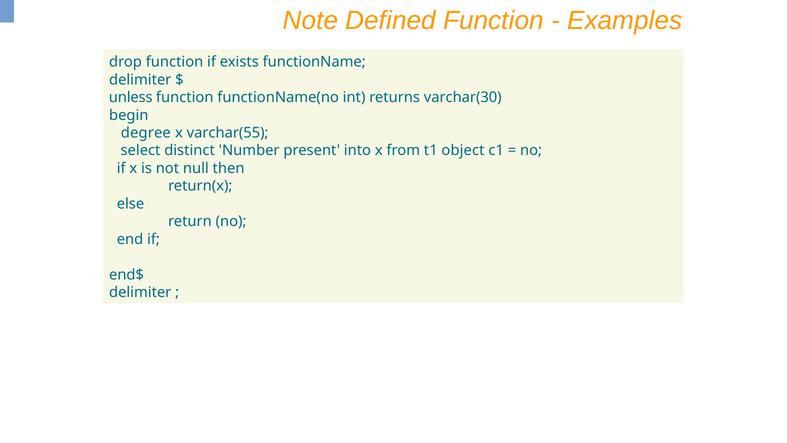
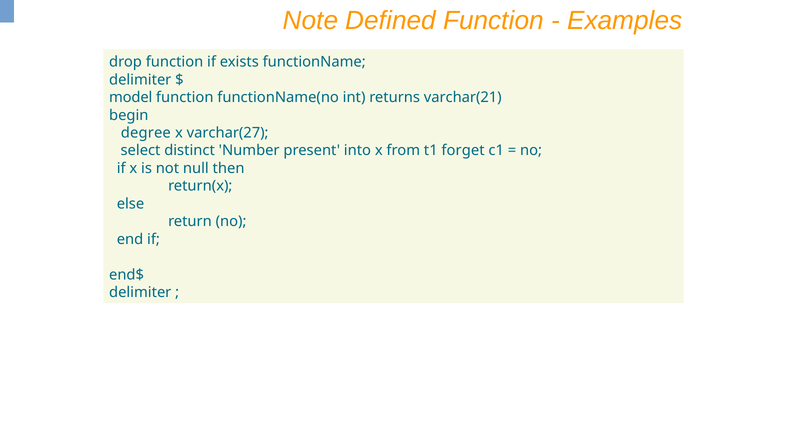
unless: unless -> model (131, 97)
varchar(30: varchar(30 -> varchar(21 (463, 97)
varchar(55: varchar(55 -> varchar(27 (228, 133)
object: object -> forget (463, 150)
